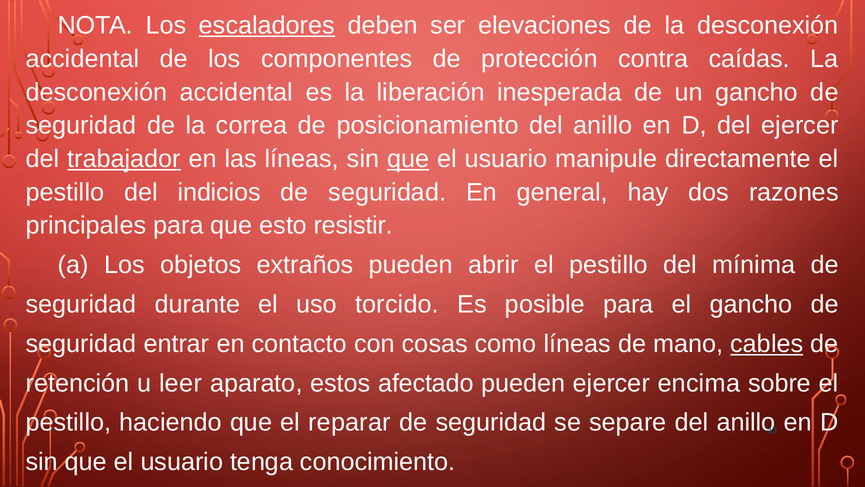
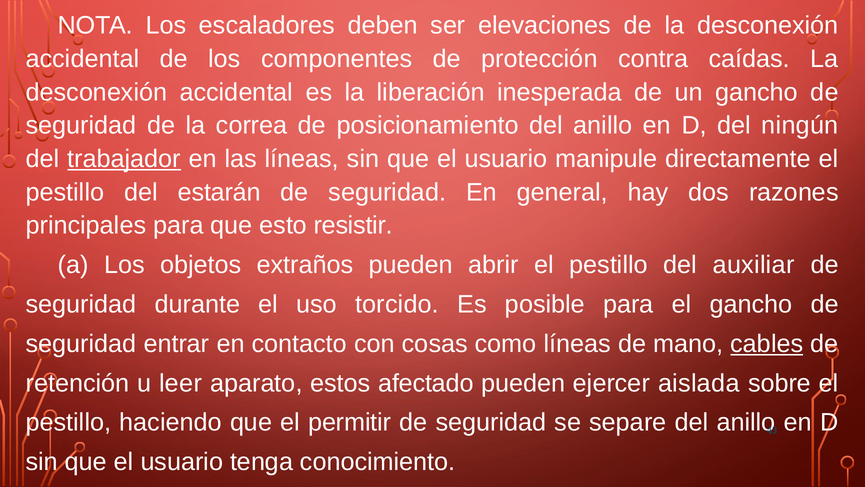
escaladores underline: present -> none (267, 26)
del ejercer: ejercer -> ningún (800, 125)
que underline: present -> none (408, 159)
indicios: indicios -> estarán (219, 192)
mínima: mínima -> auxiliar (754, 265)
encima: encima -> aislada (699, 383)
reparar: reparar -> permitir (350, 422)
